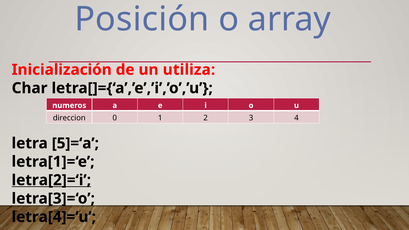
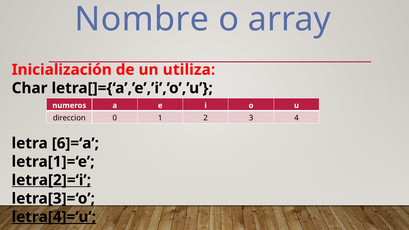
Posición: Posición -> Nombre (142, 19)
5]=‘a: 5]=‘a -> 6]=‘a (75, 143)
letra[4]=‘u underline: none -> present (54, 217)
